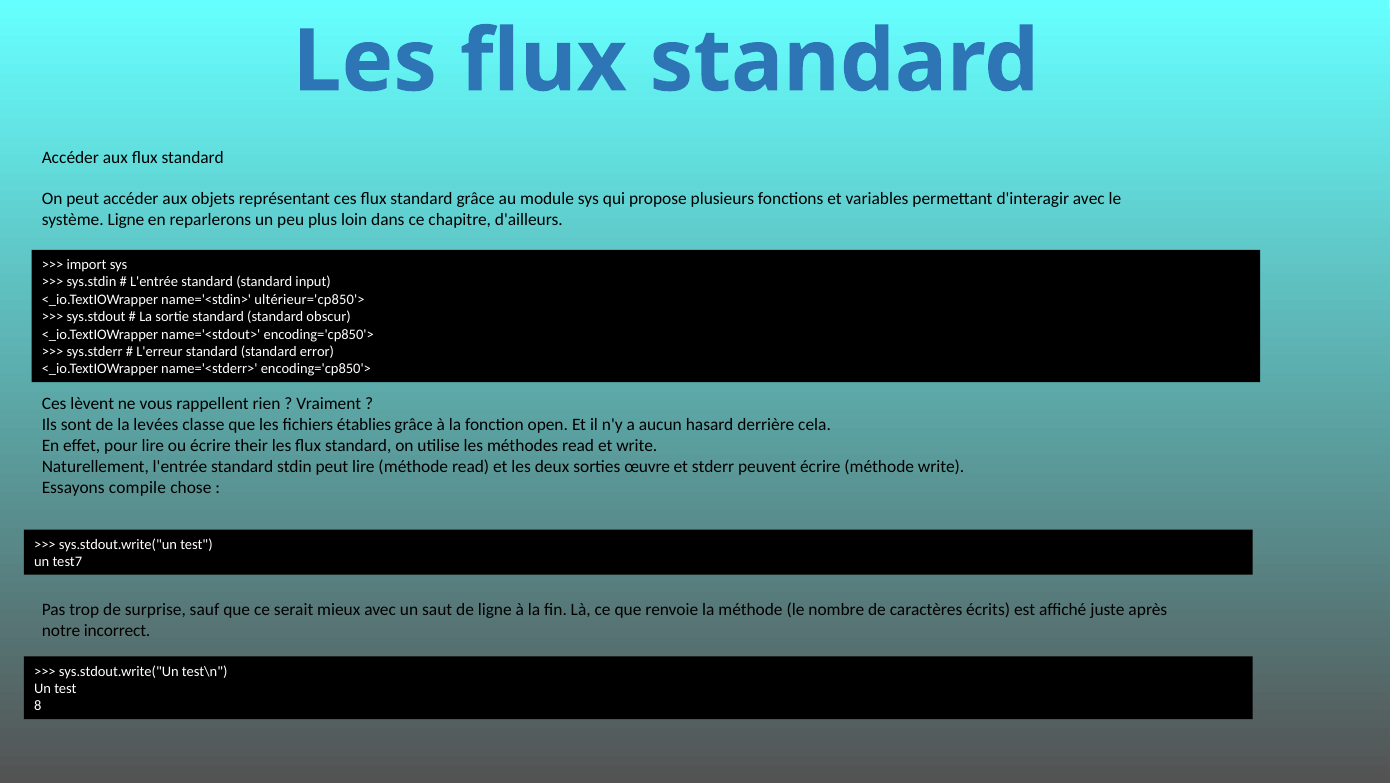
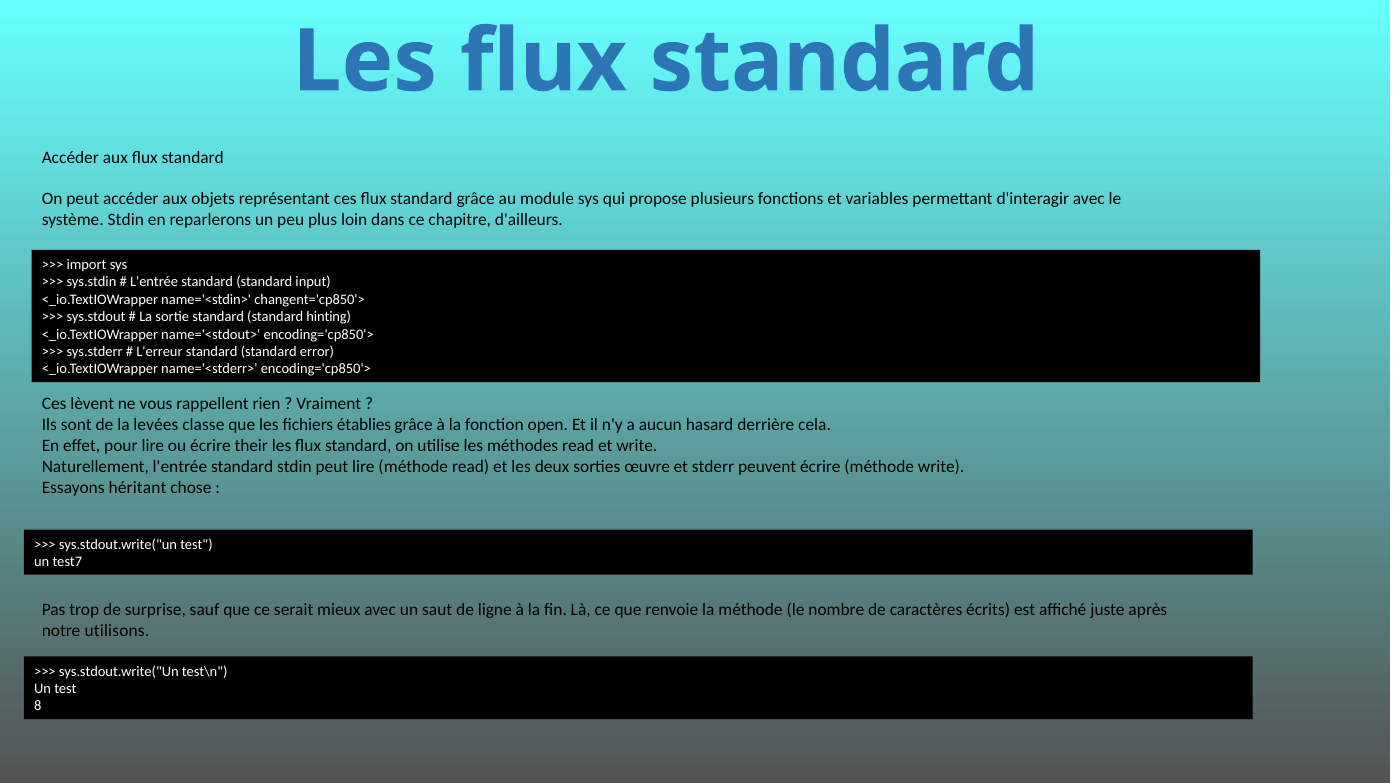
système Ligne: Ligne -> Stdin (126, 220)
ultérieur='cp850'>: ultérieur='cp850'> -> changent='cp850'> (310, 300)
obscur: obscur -> hinting (329, 317)
compile: compile -> héritant (137, 488)
incorrect: incorrect -> utilisons (117, 631)
